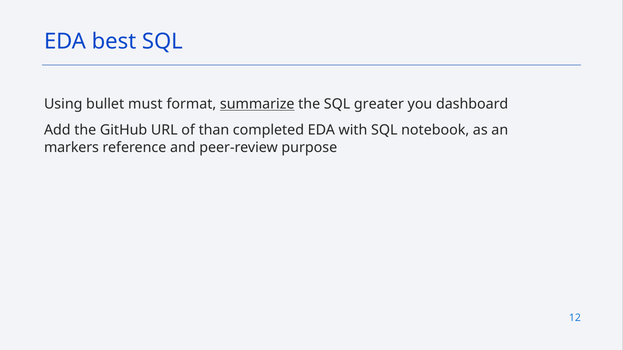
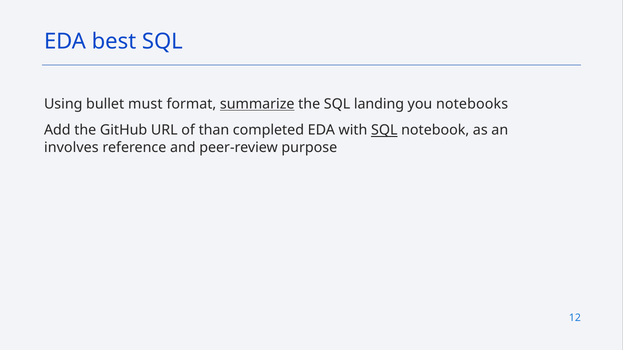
greater: greater -> landing (379, 104)
dashboard: dashboard -> notebooks (472, 104)
SQL underline: none -> present (384, 130)
markers: markers -> involves (71, 148)
